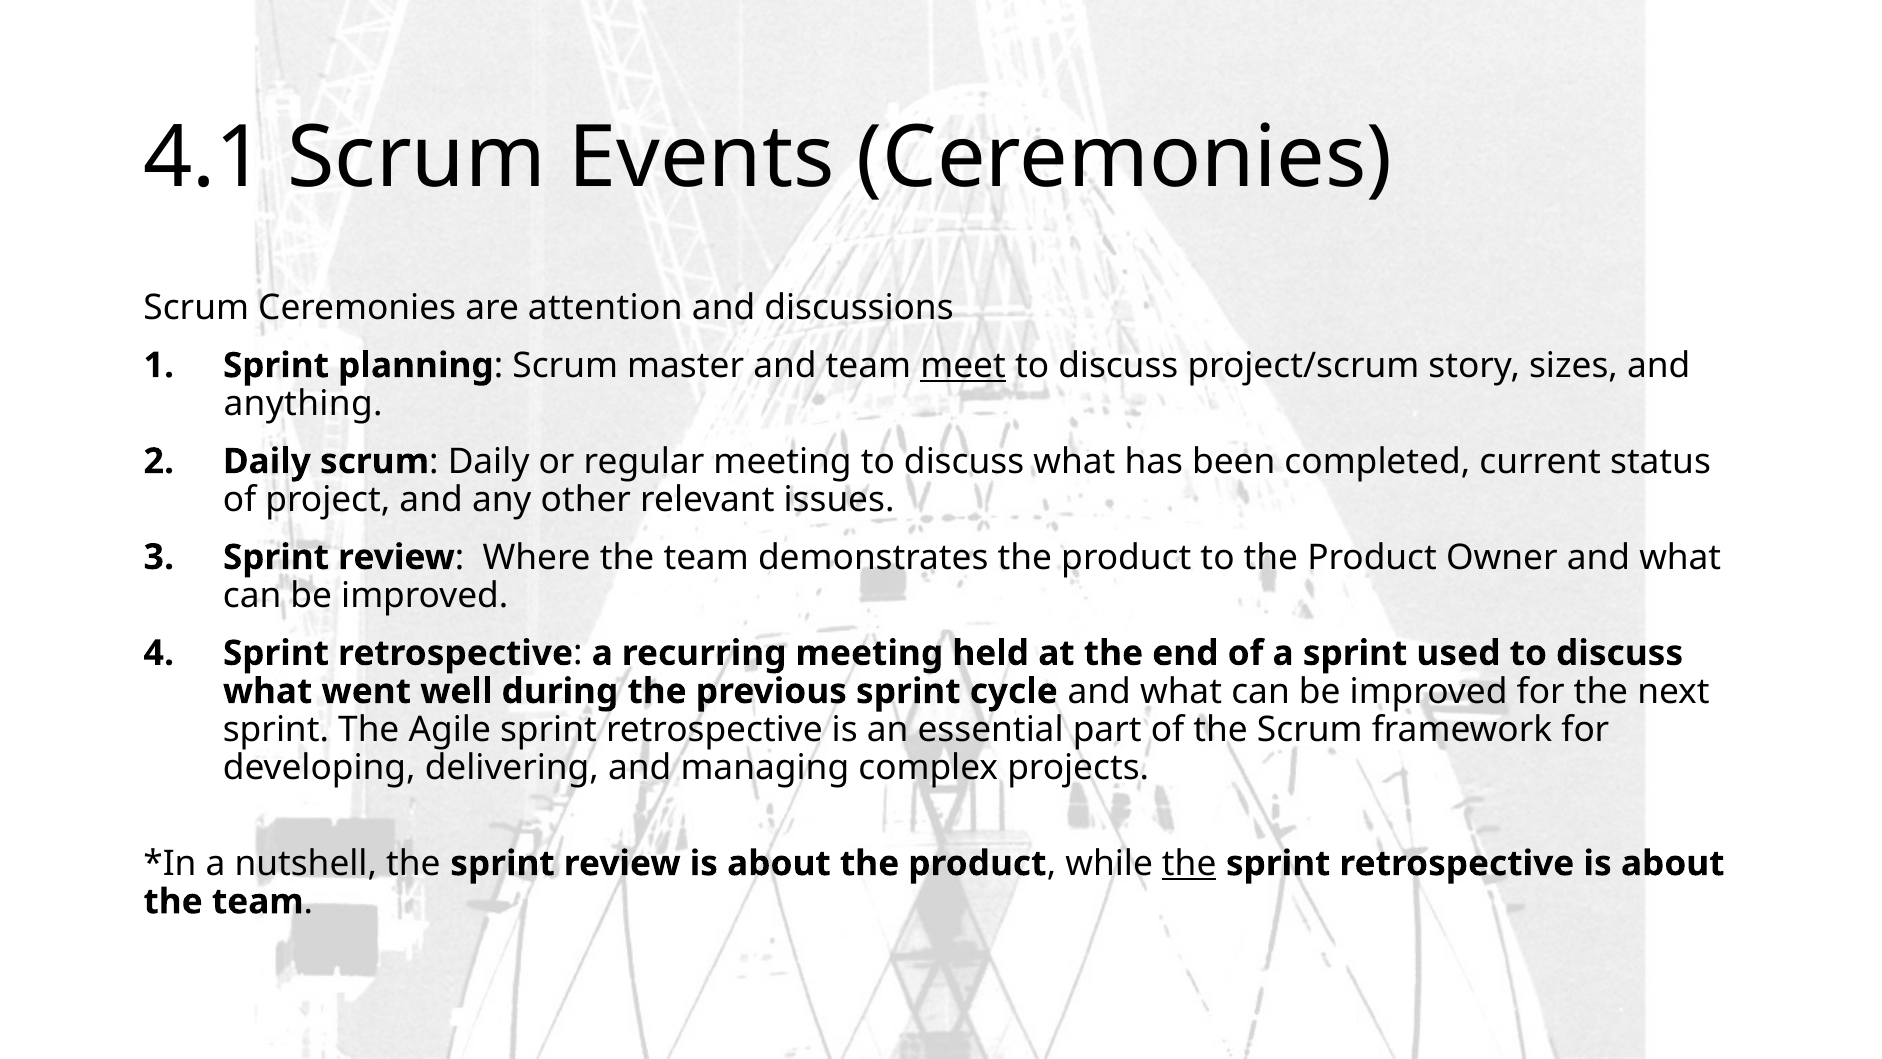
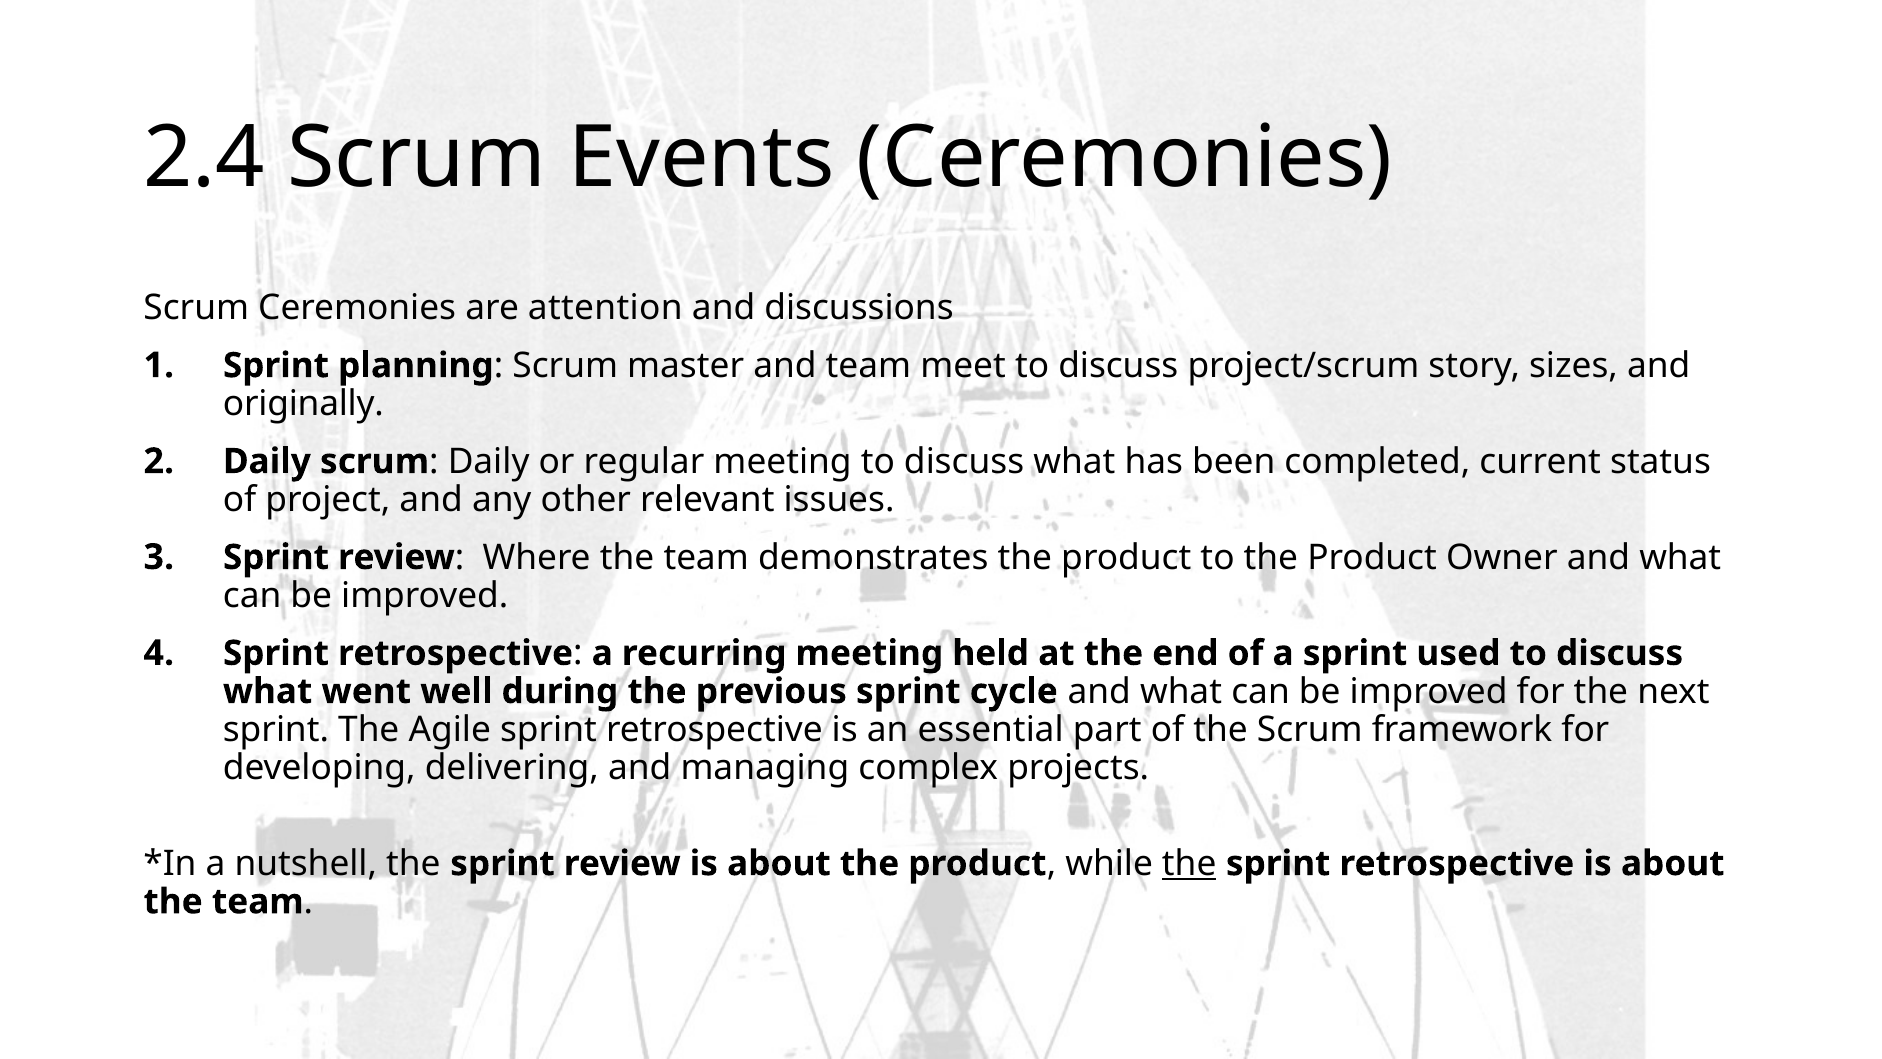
4.1: 4.1 -> 2.4 (204, 158)
meet underline: present -> none (963, 365)
anything: anything -> originally (303, 404)
